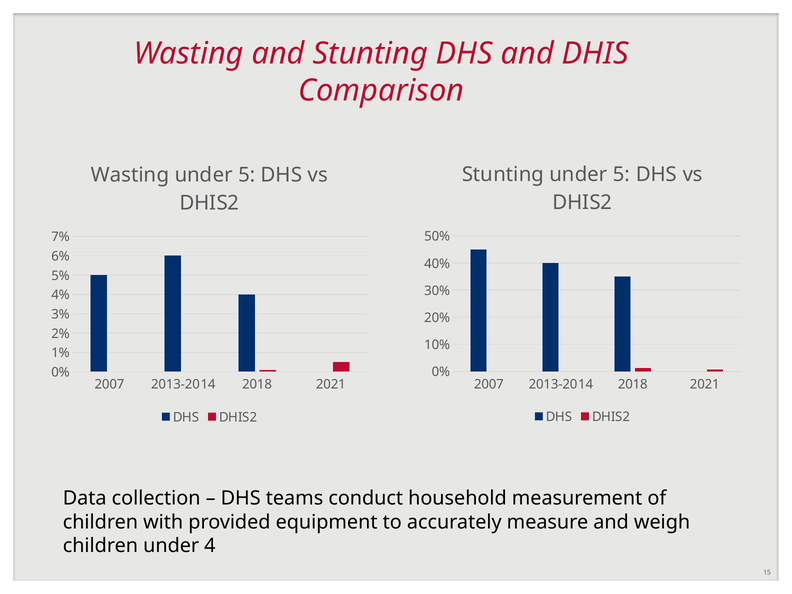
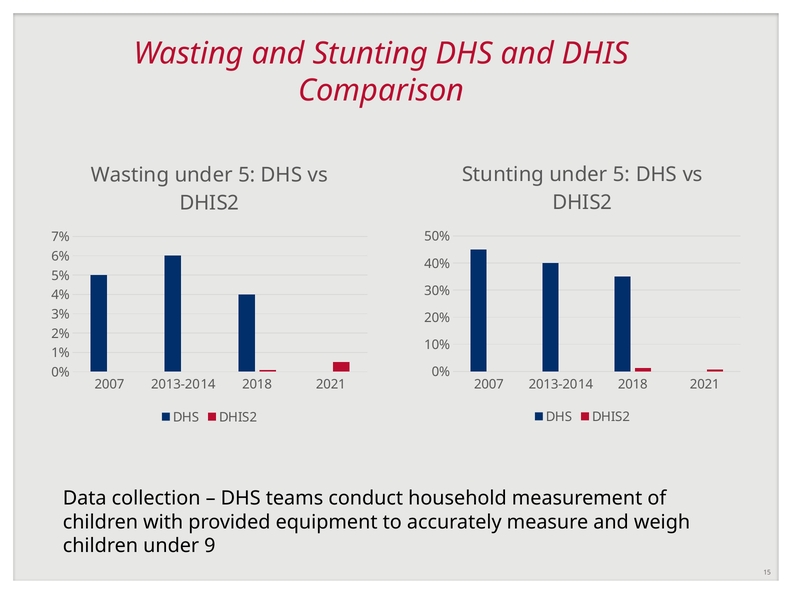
4: 4 -> 9 (210, 546)
